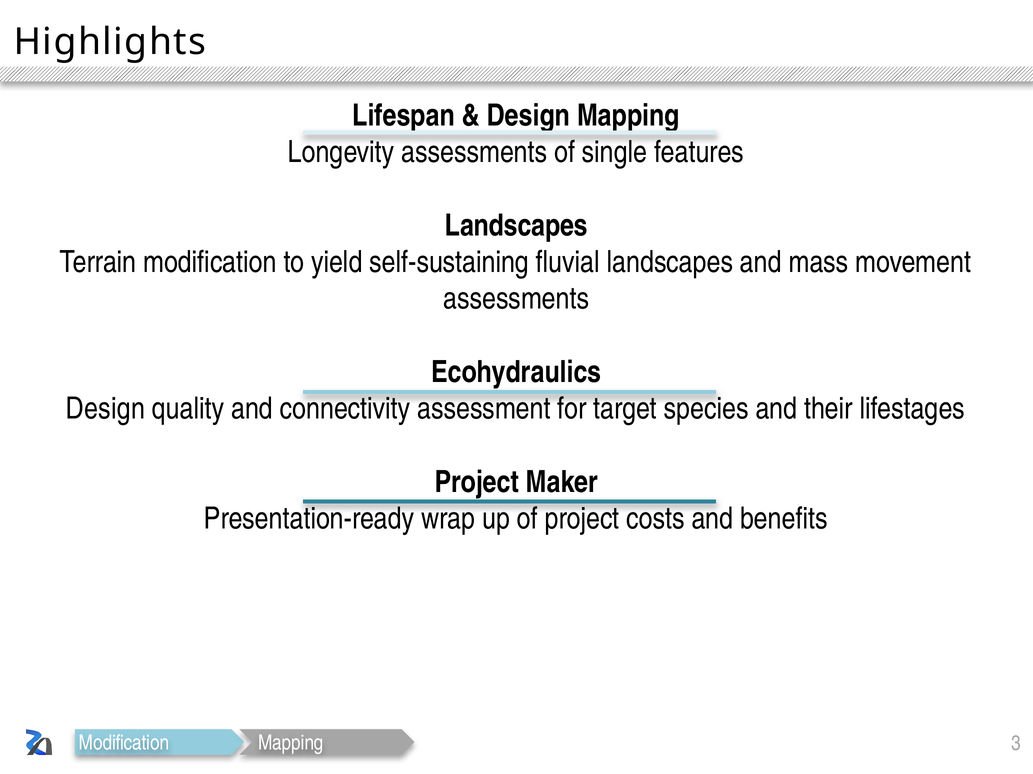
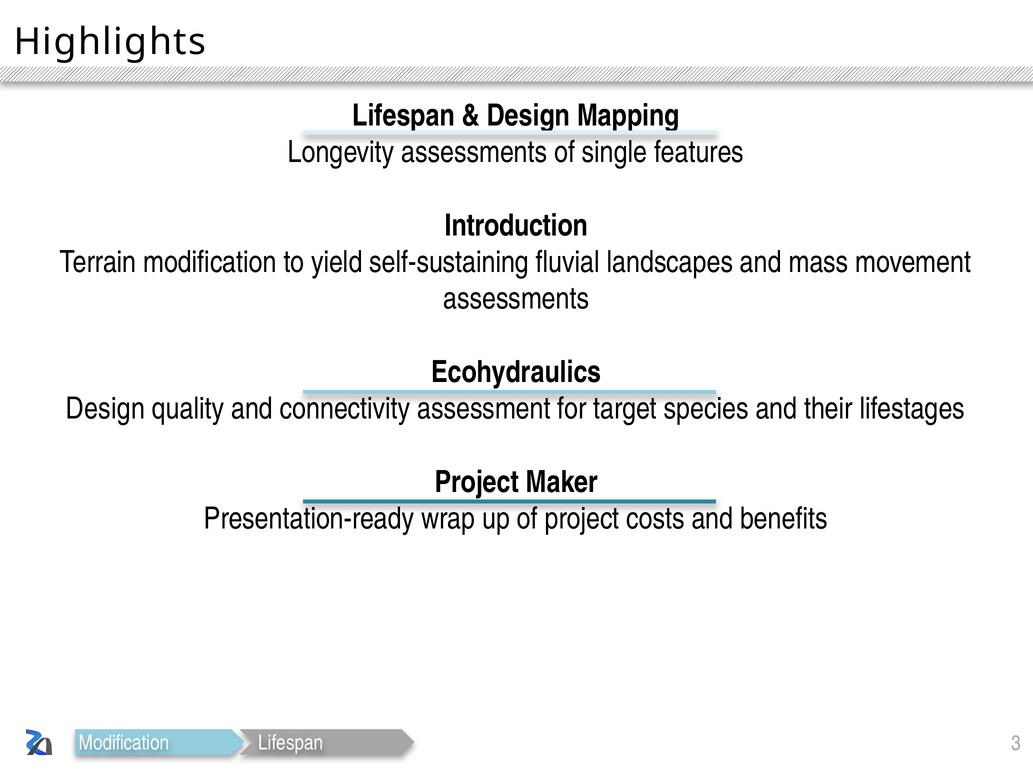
Landscapes: Landscapes -> Introduction (516, 226)
Mapping: Mapping -> Lifespan (291, 744)
